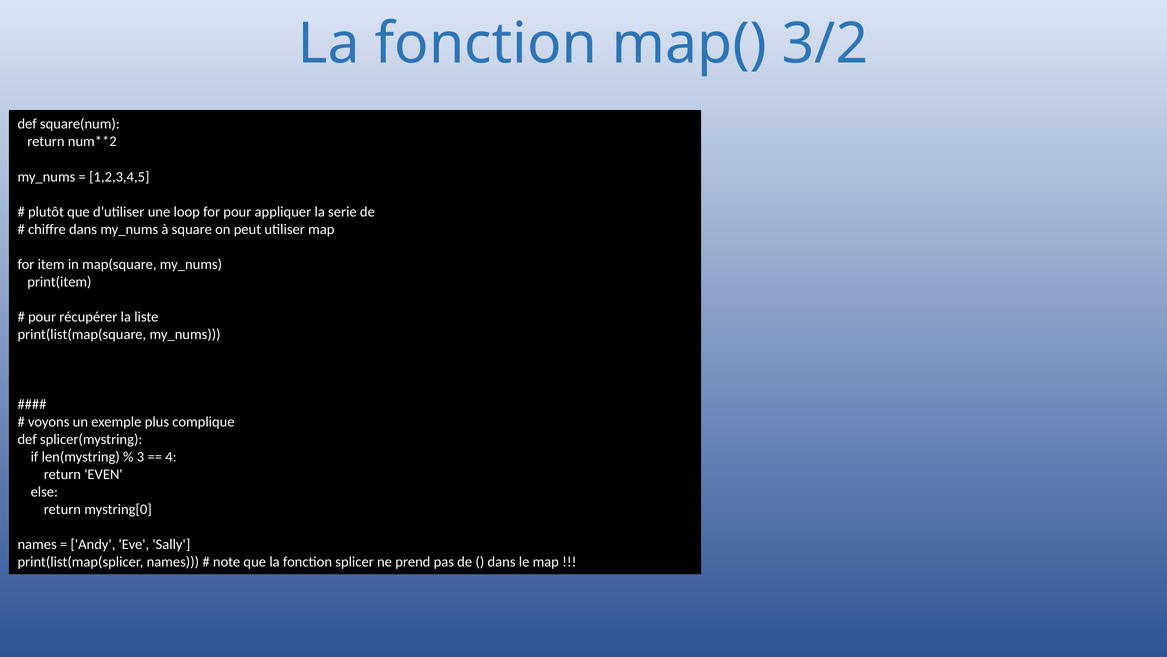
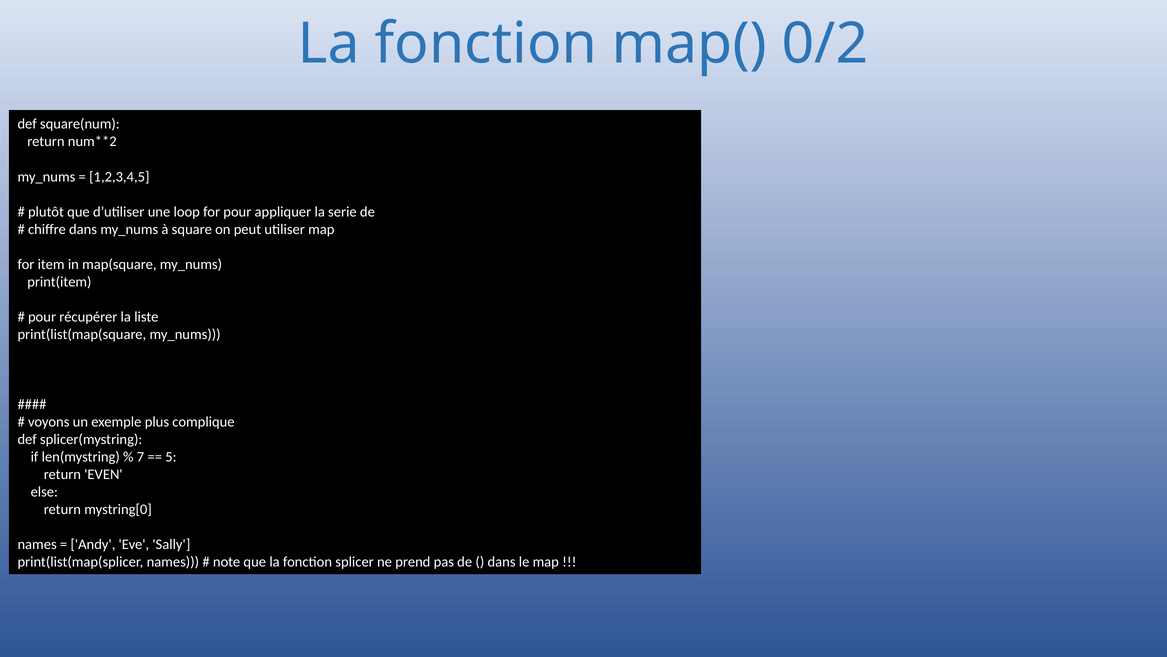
3/2: 3/2 -> 0/2 (825, 44)
3: 3 -> 7 (140, 457)
4: 4 -> 5 (171, 457)
